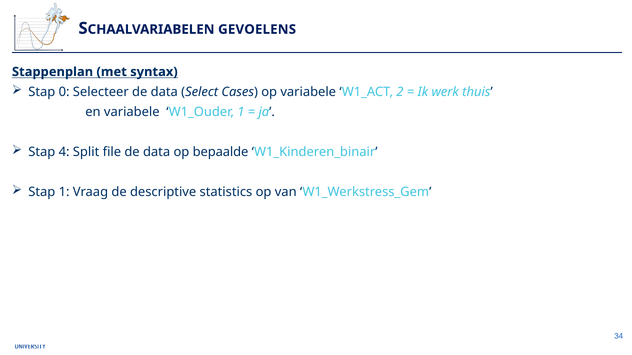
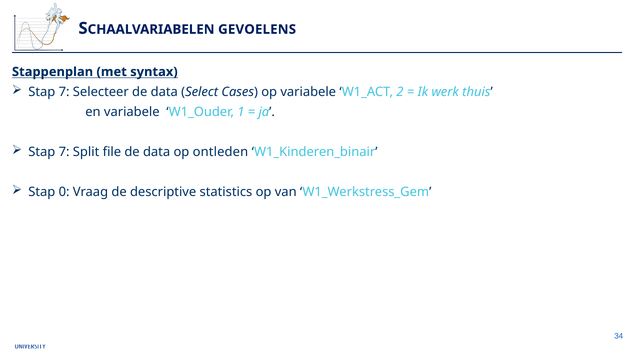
0: 0 -> 7 (64, 92)
4: 4 -> 7 (64, 152)
bepaalde: bepaalde -> ontleden (220, 152)
Stap 1: 1 -> 0 (64, 192)
